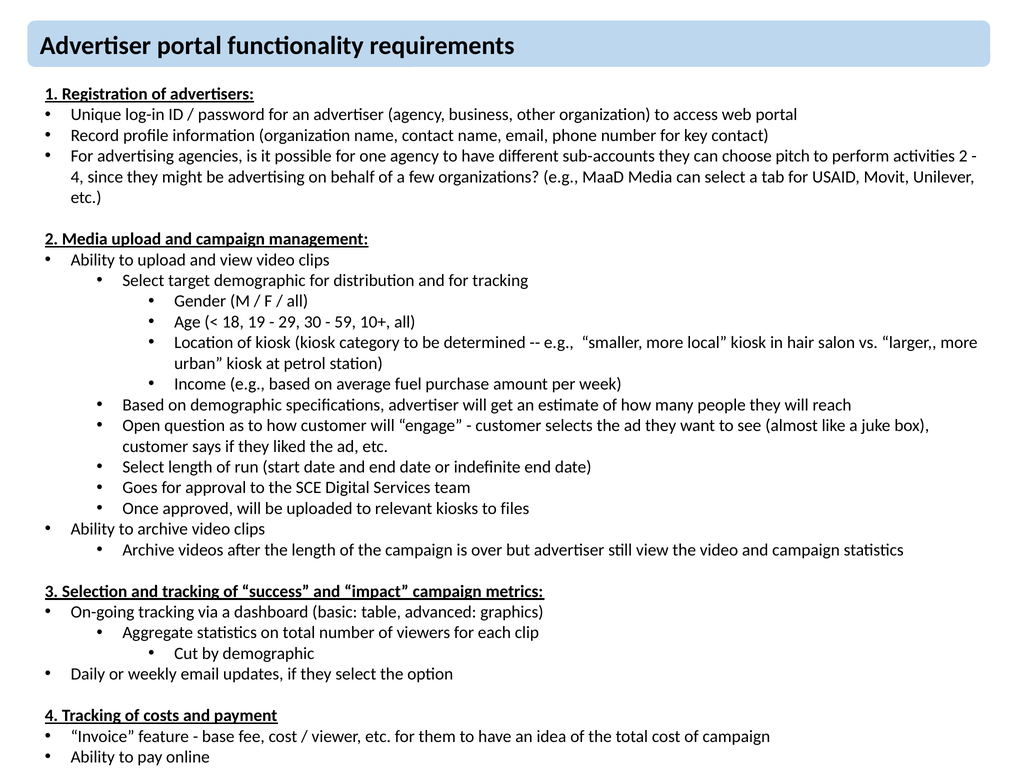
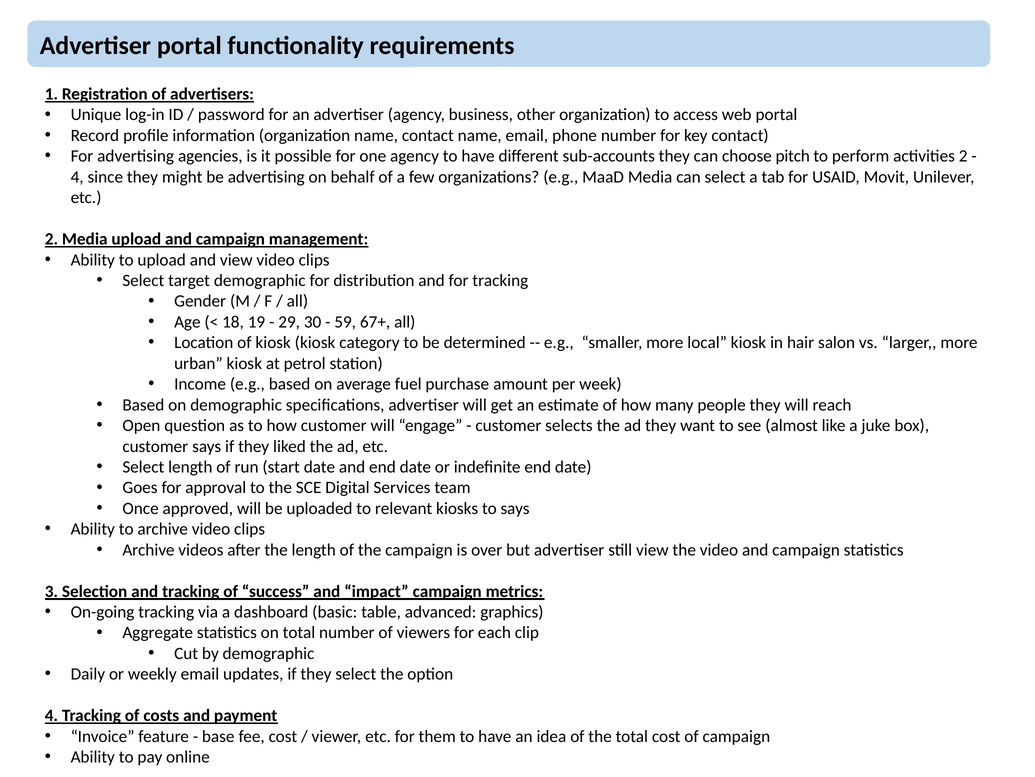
10+: 10+ -> 67+ (375, 322)
to files: files -> says (515, 508)
